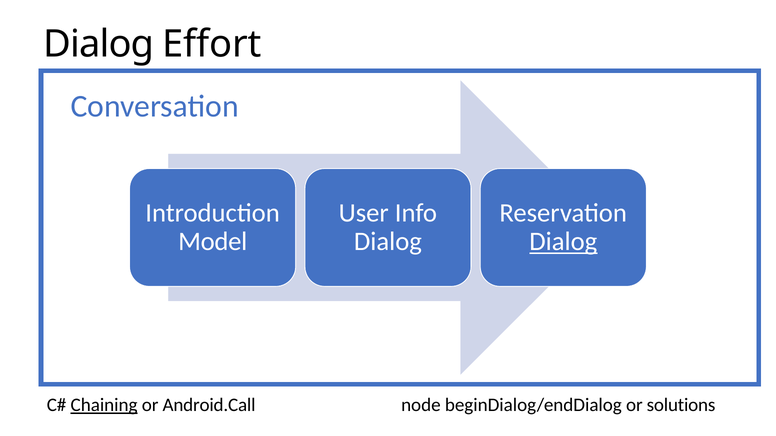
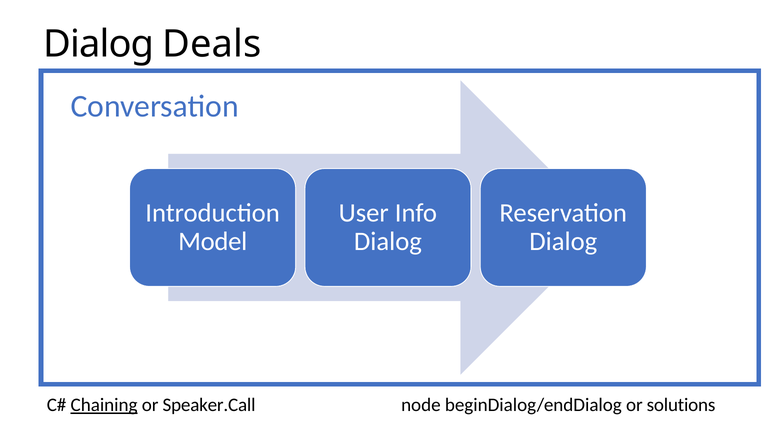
Effort: Effort -> Deals (212, 44)
Dialog underline: present -> none (563, 242)
Android.Call: Android.Call -> Speaker.Call (209, 406)
